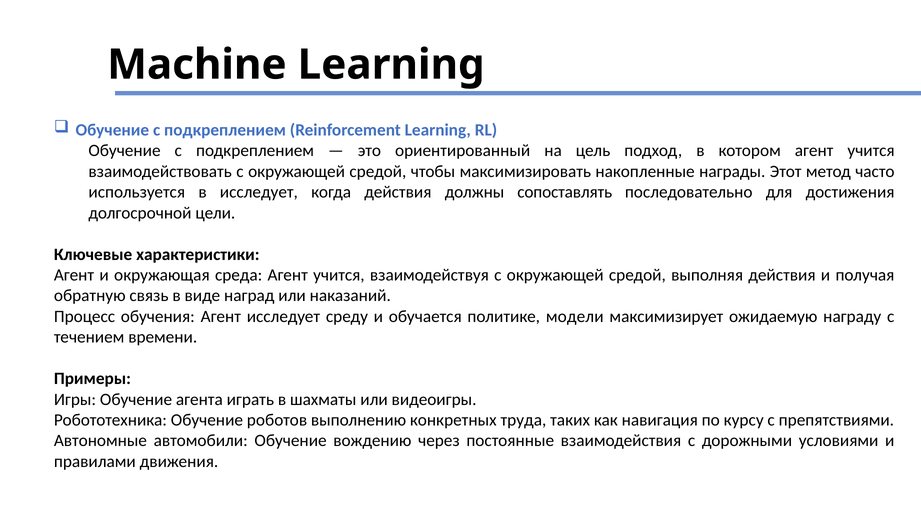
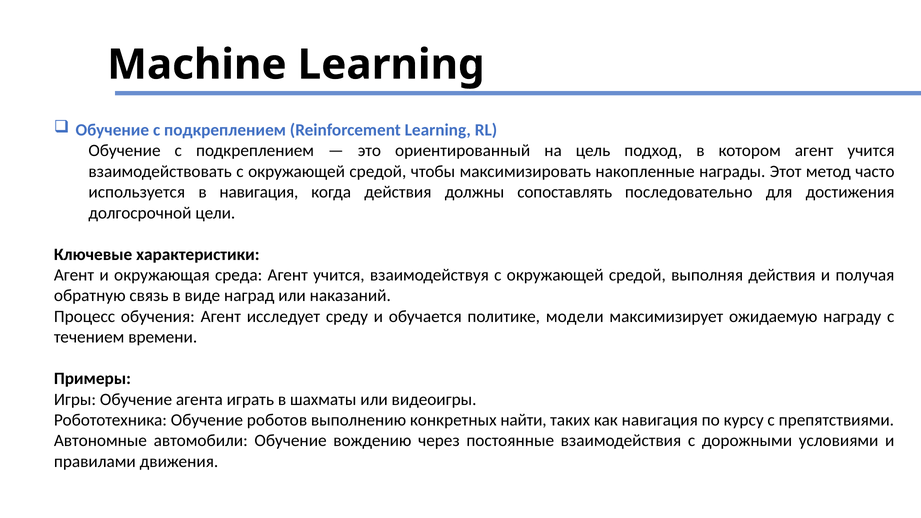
в исследует: исследует -> навигация (259, 192)
труда: труда -> найти (524, 420)
